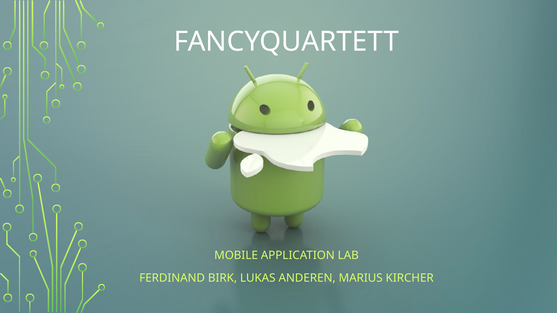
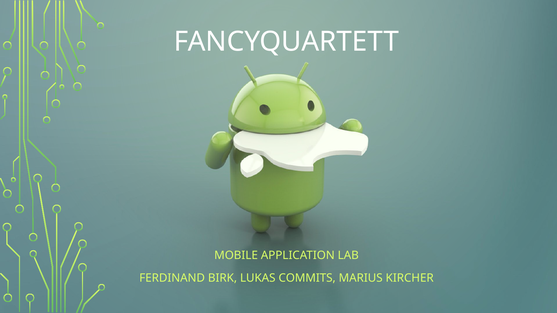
ANDEREN: ANDEREN -> COMMITS (307, 278)
